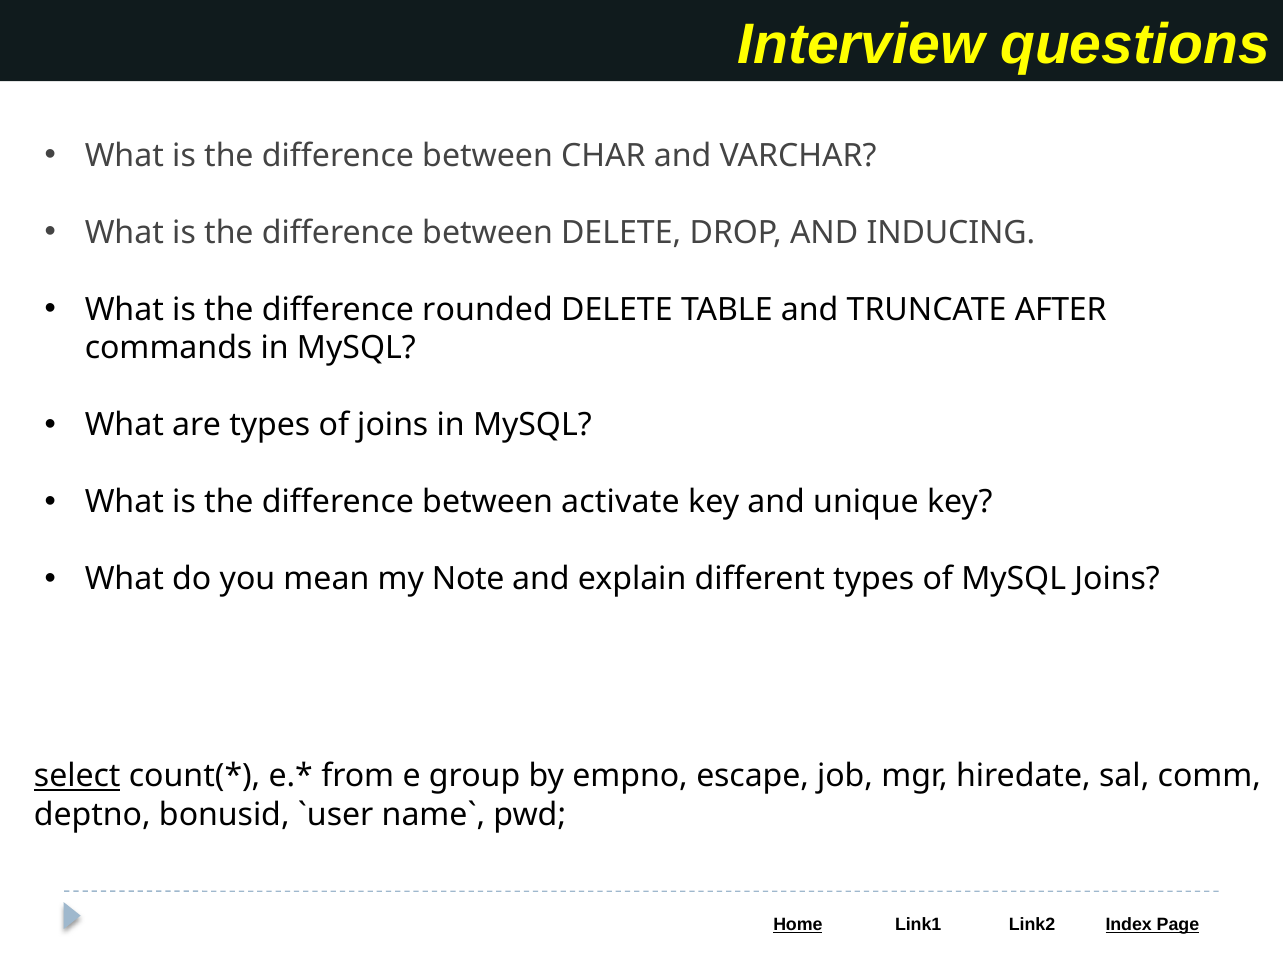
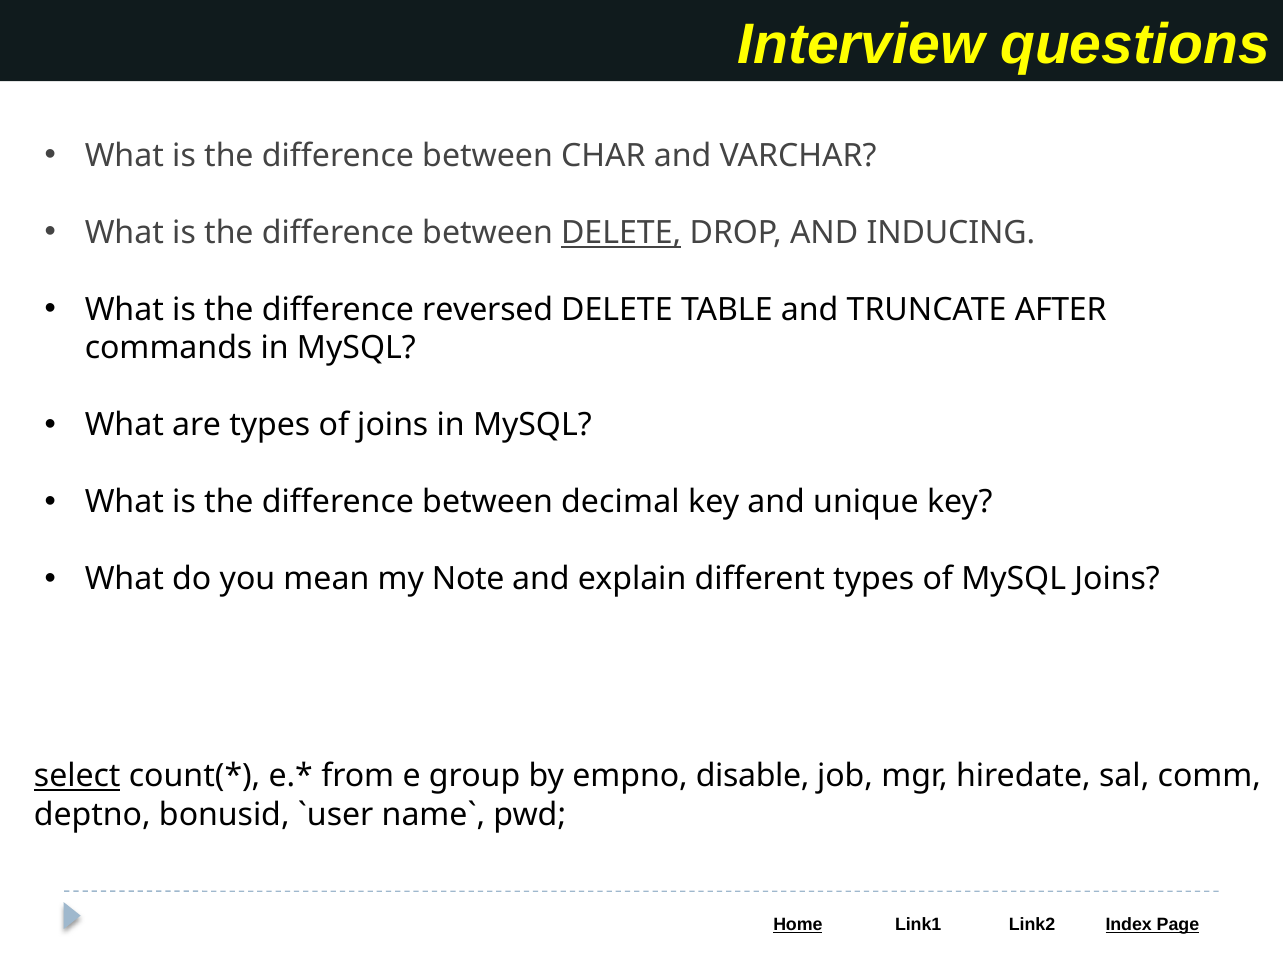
DELETE underline: none -> present (621, 233)
rounded: rounded -> reversed (488, 310)
activate: activate -> decimal (620, 502)
escape: escape -> disable (753, 776)
